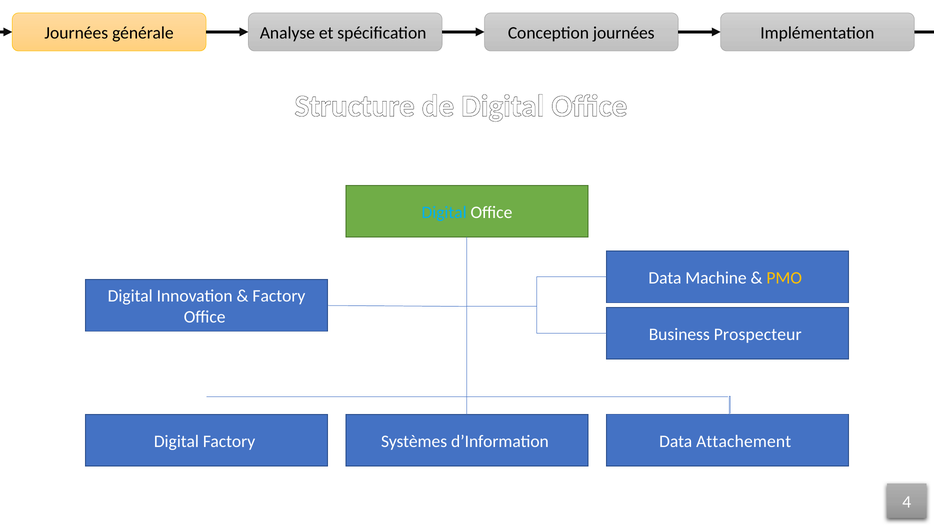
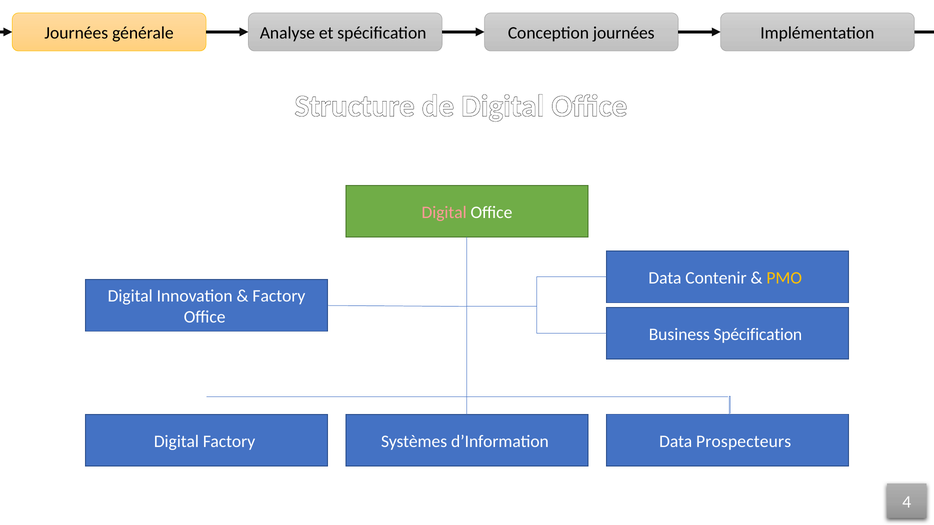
Digital colour: light blue -> pink (444, 212)
Machine: Machine -> Contenir (716, 278)
Business Prospecteur: Prospecteur -> Spécification (758, 335)
Attachement: Attachement -> Prospecteurs (744, 442)
